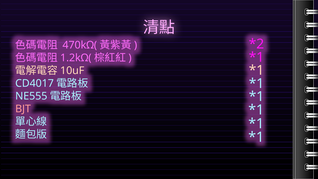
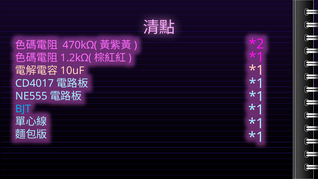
BJT colour: pink -> light blue (23, 109)
